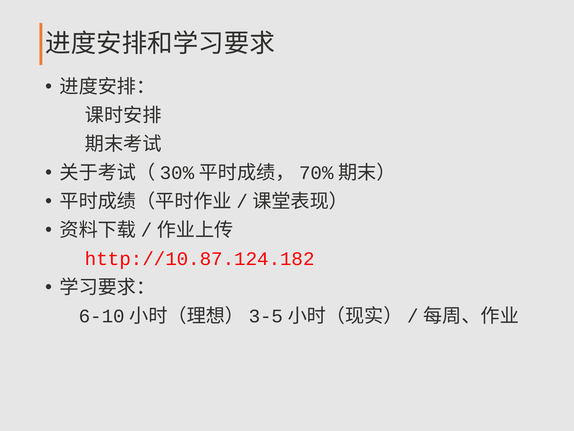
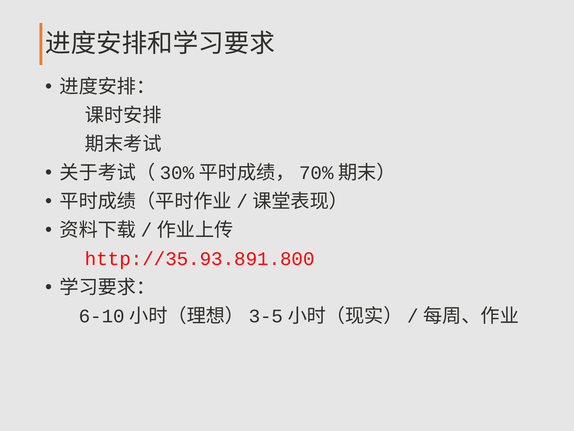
http://10.87.124.182: http://10.87.124.182 -> http://35.93.891.800 (200, 259)
